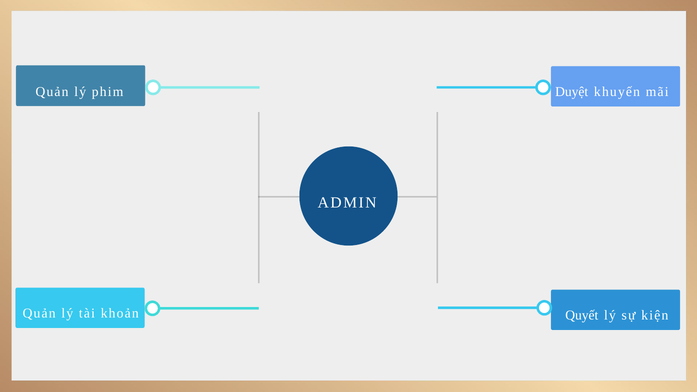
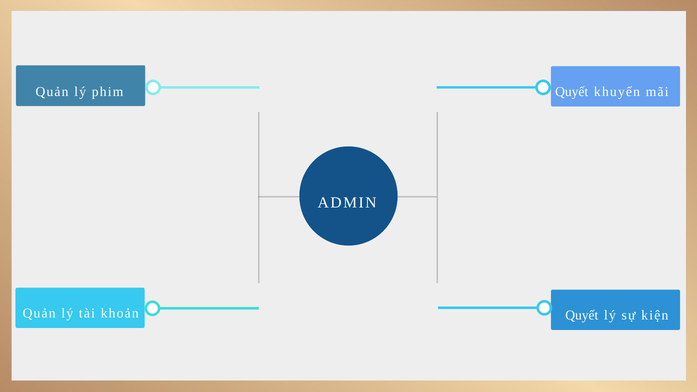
Duyệt: Duyệt -> Quyết (572, 92)
